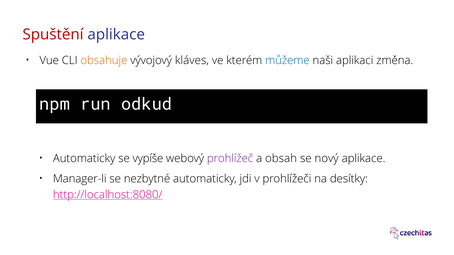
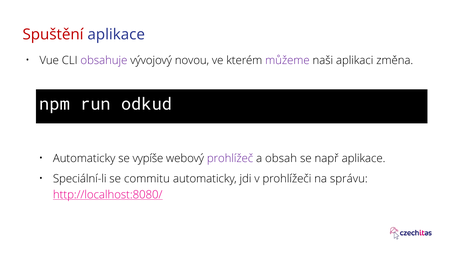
obsahuje colour: orange -> purple (104, 60)
kláves: kláves -> novou (192, 60)
můžeme colour: blue -> purple (287, 60)
nový: nový -> např (327, 159)
Manager-li: Manager-li -> Speciální-li (80, 179)
nezbytné: nezbytné -> commitu (147, 179)
desítky: desítky -> správu (349, 179)
